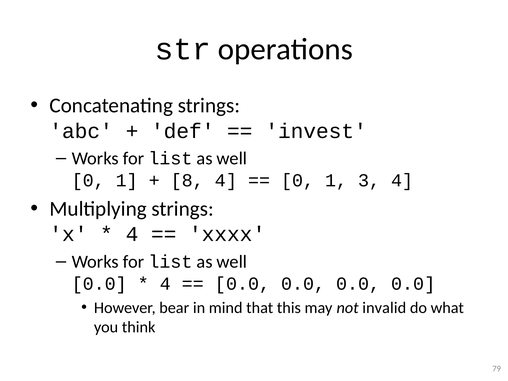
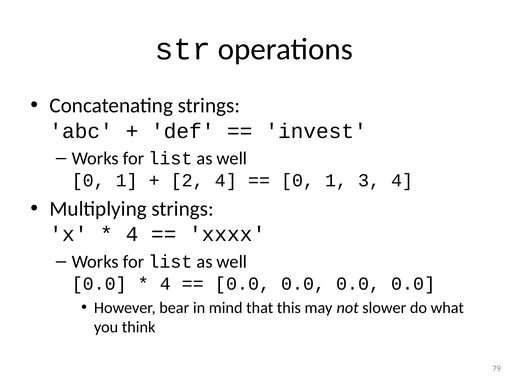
8: 8 -> 2 (187, 180)
invalid: invalid -> slower (384, 308)
